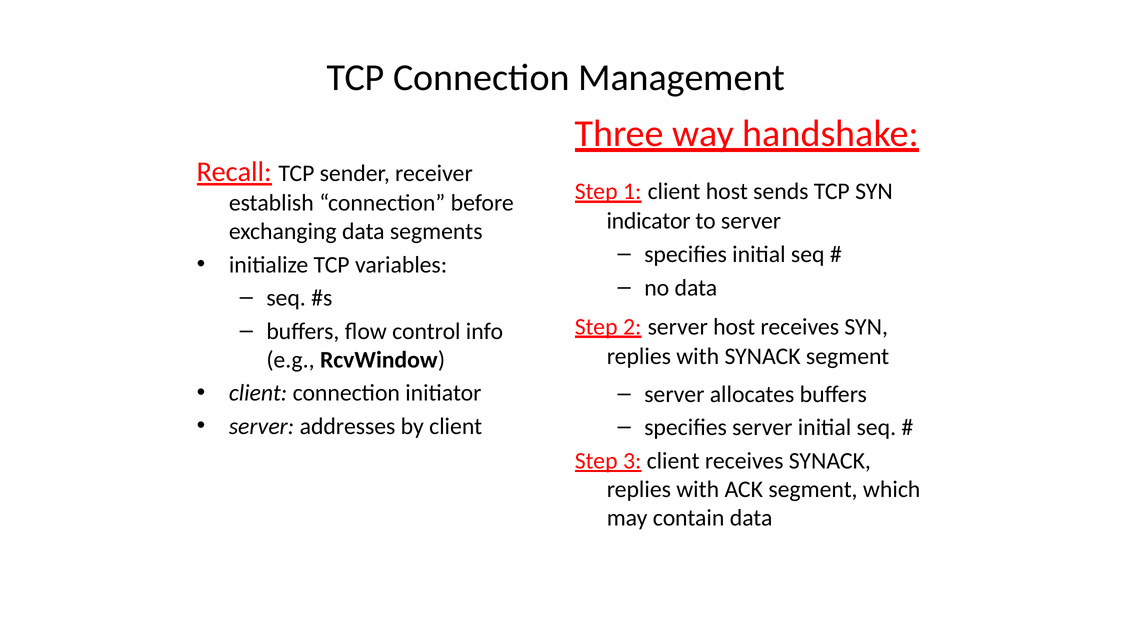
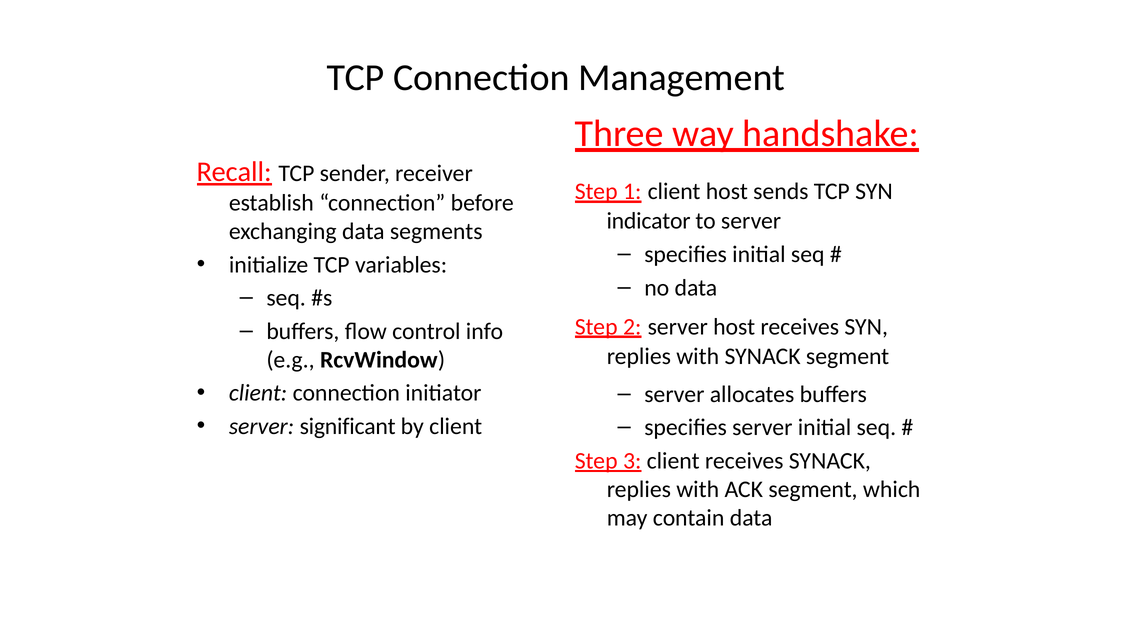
addresses: addresses -> significant (348, 426)
